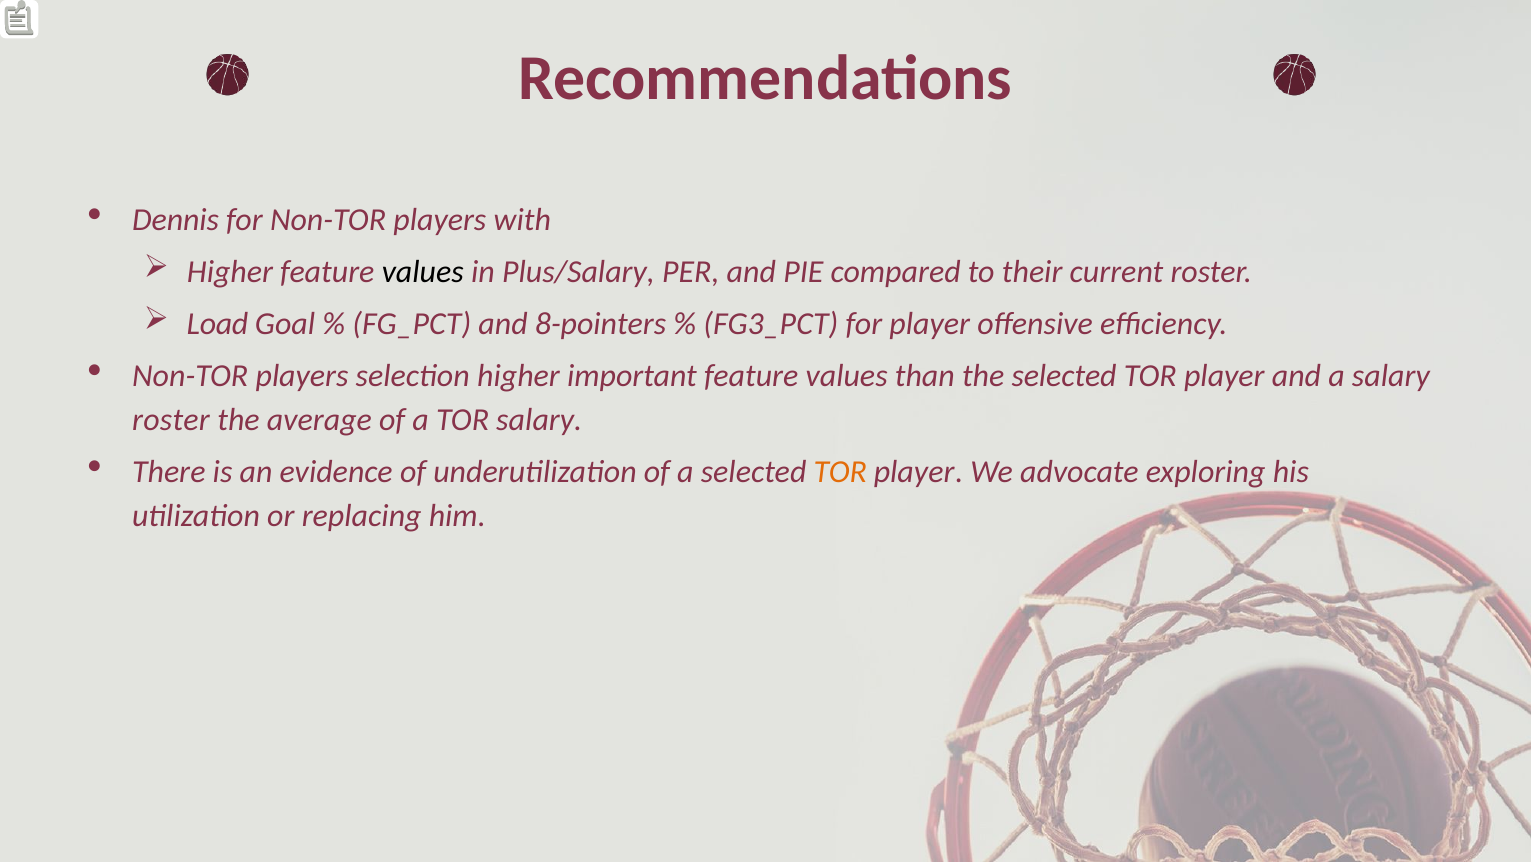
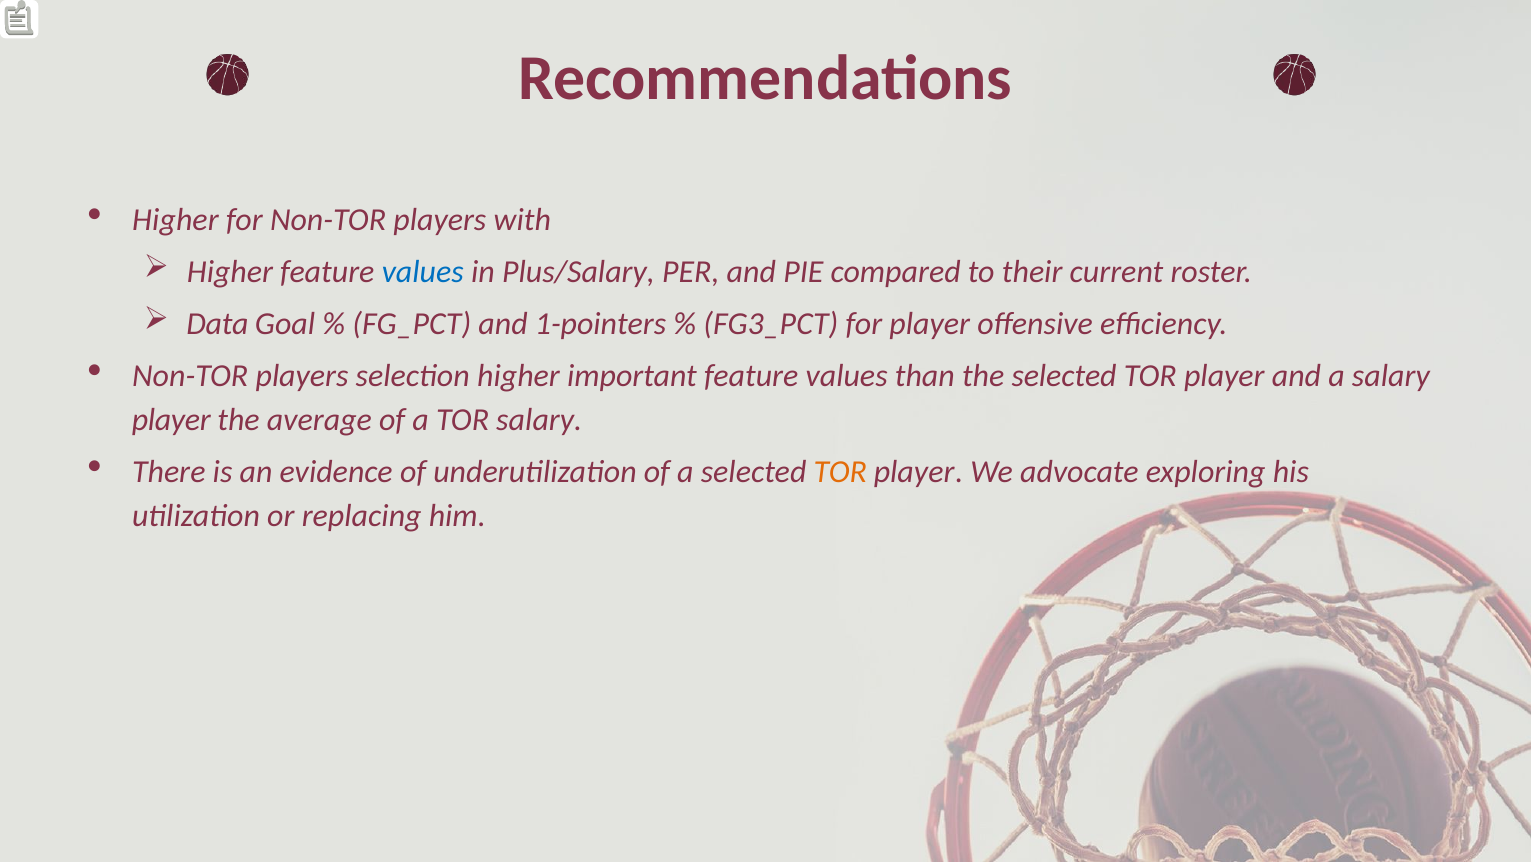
Dennis: Dennis -> Higher (175, 220)
values colour: black -> blue (423, 272)
Load: Load -> Data (217, 324)
8-pointers: 8-pointers -> 1-pointers (601, 324)
roster: roster -> player (171, 420)
